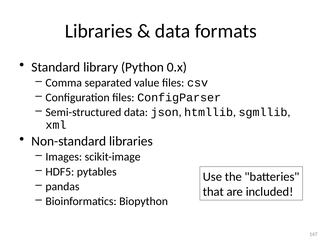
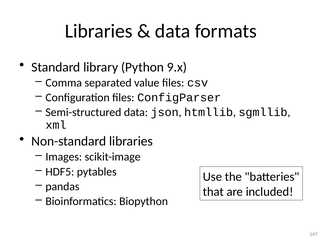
0.x: 0.x -> 9.x (177, 67)
